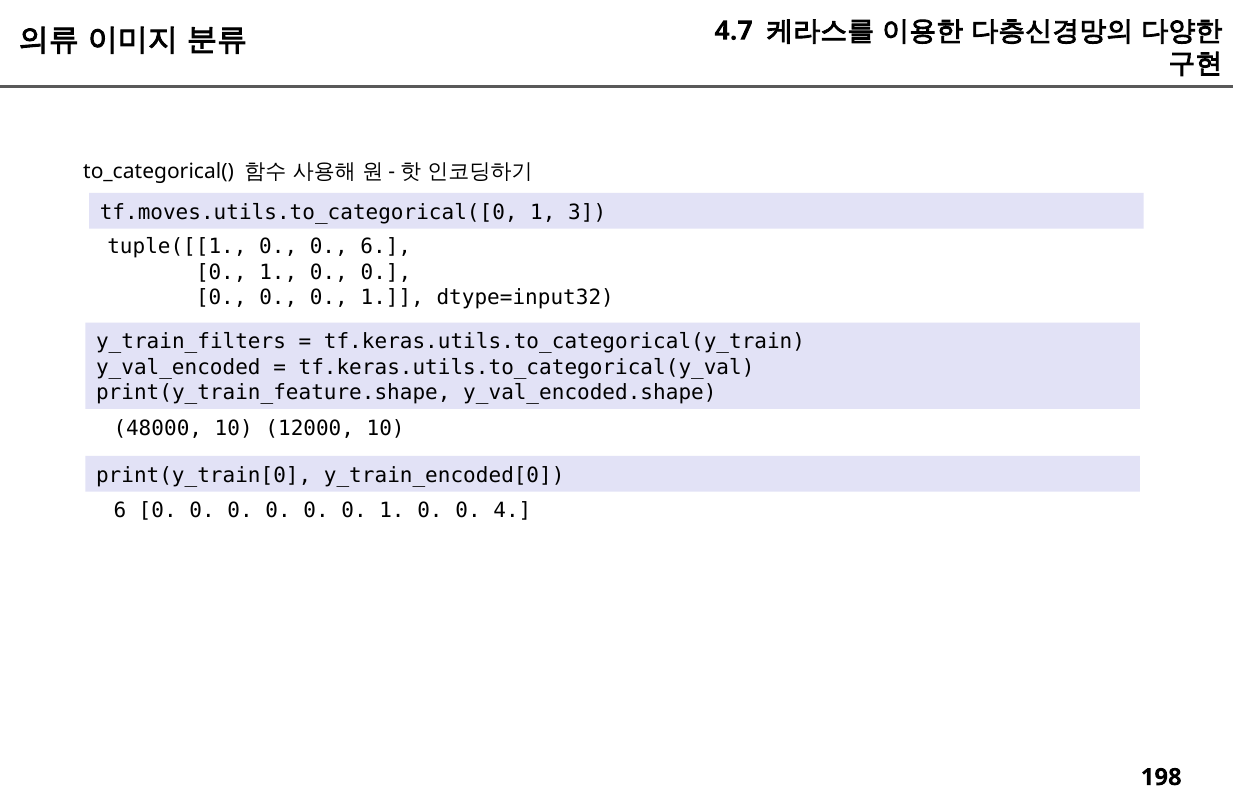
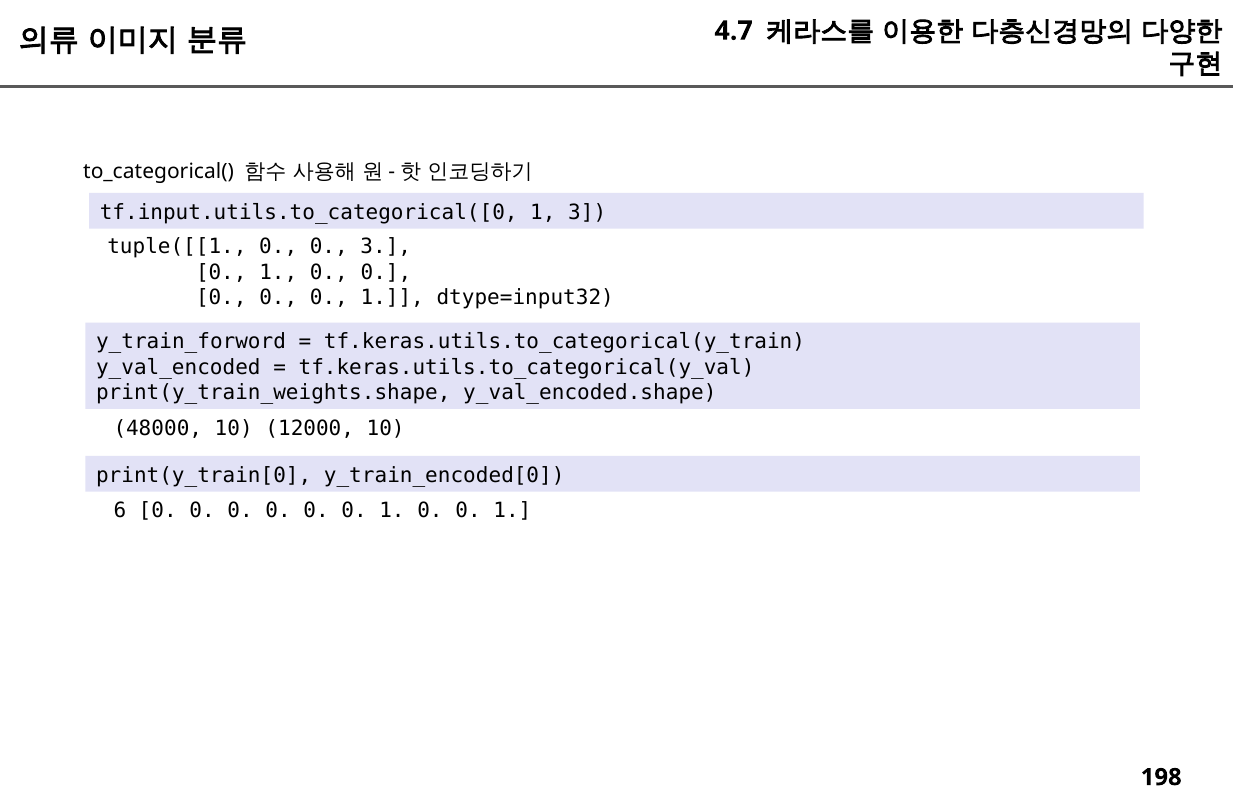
tf.moves.utils.to_categorical([0: tf.moves.utils.to_categorical([0 -> tf.input.utils.to_categorical([0 (309, 212)
0 6: 6 -> 3 (386, 247)
y_train_filters: y_train_filters -> y_train_forword (191, 342)
print(y_train_feature.shape: print(y_train_feature.shape -> print(y_train_weights.shape (273, 392)
1 0 0 4: 4 -> 1 (512, 510)
